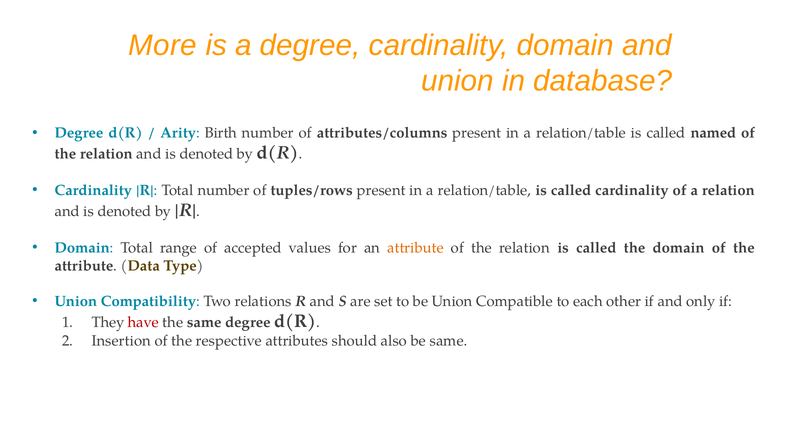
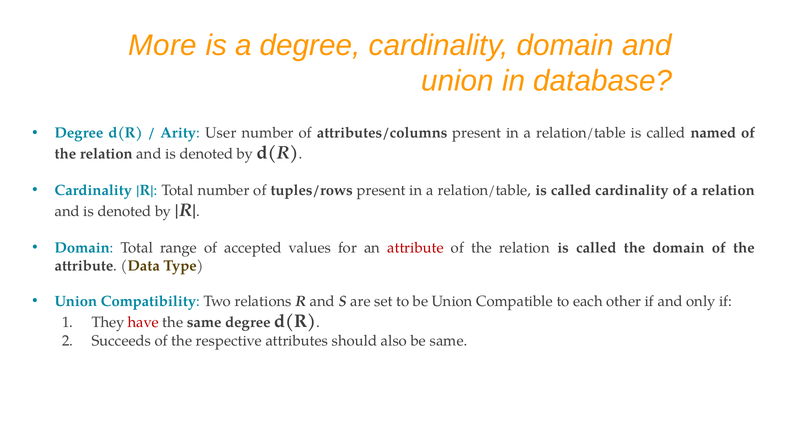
Birth: Birth -> User (221, 133)
attribute colour: orange -> red (416, 248)
Insertion: Insertion -> Succeeds (121, 341)
